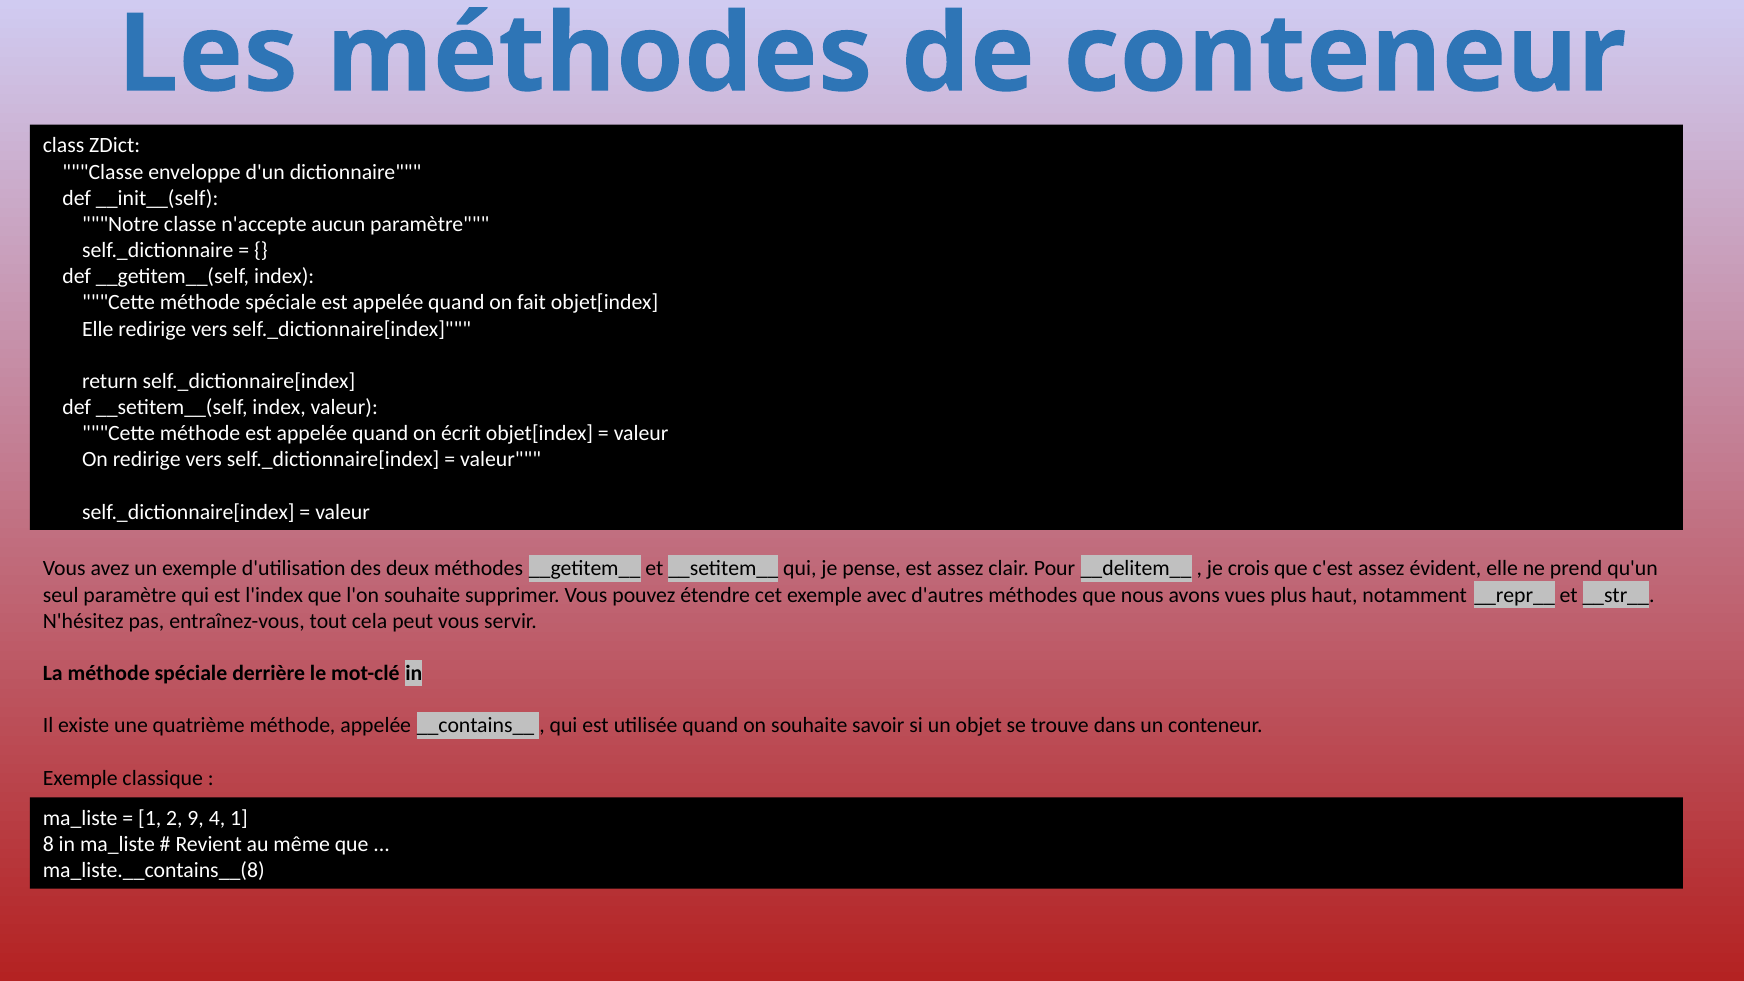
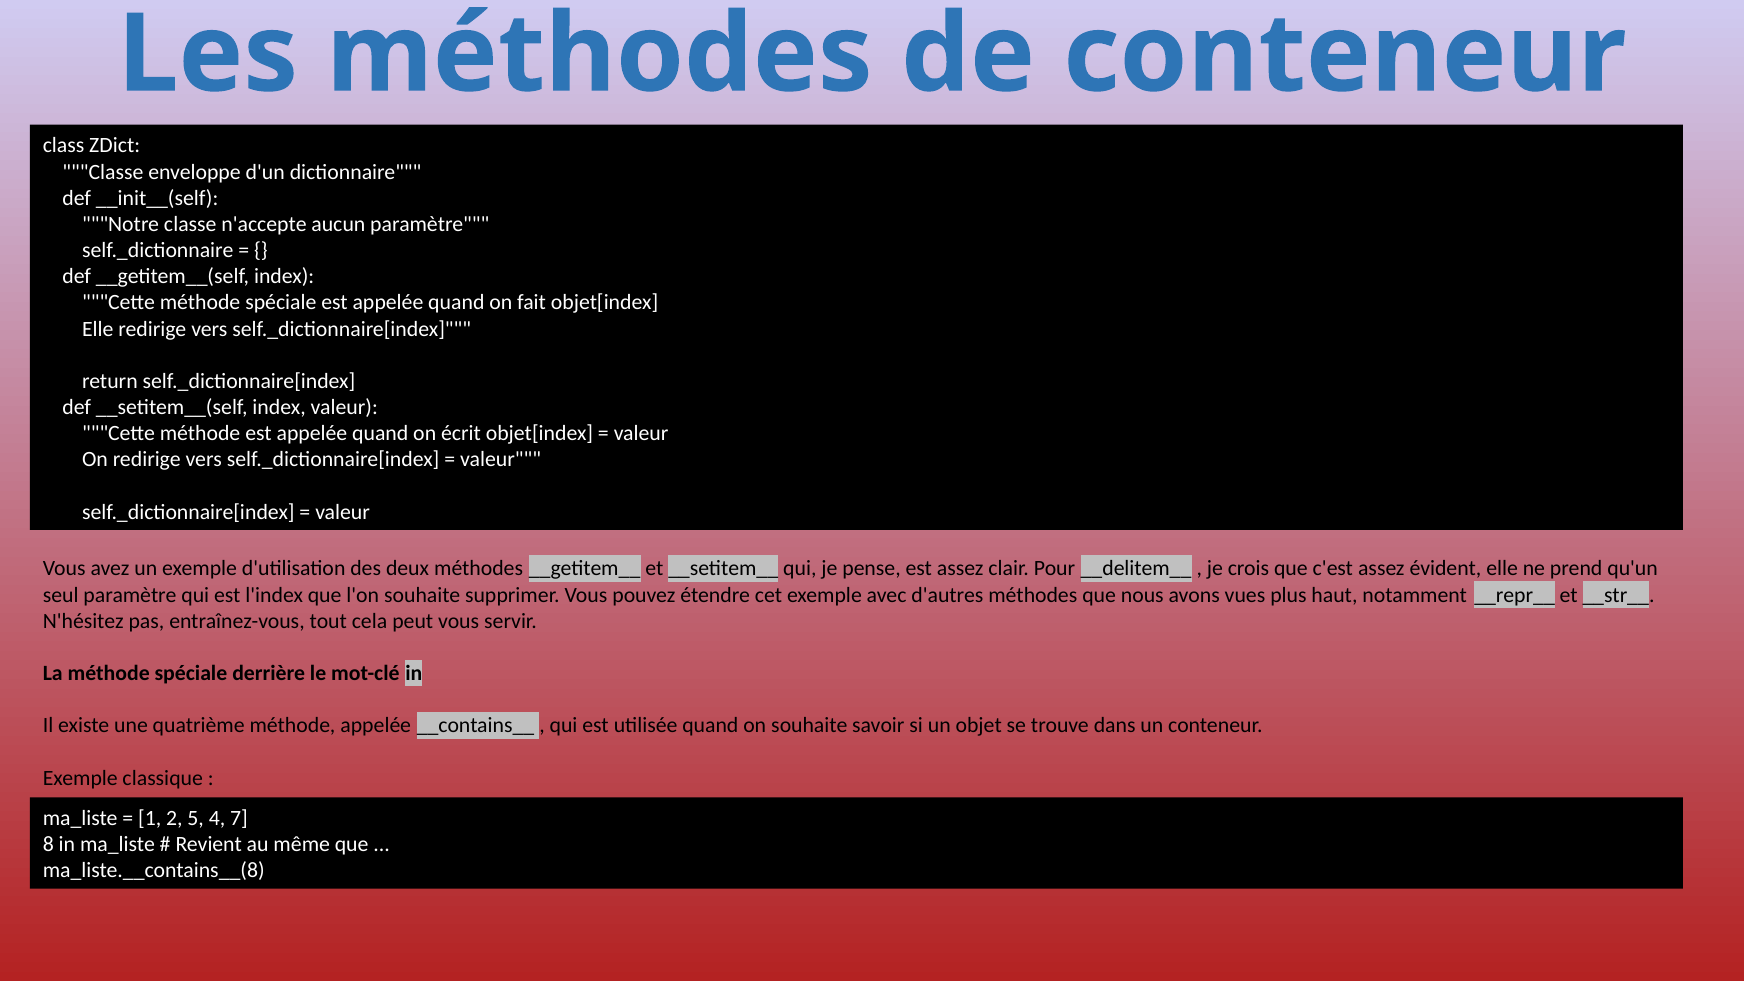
9: 9 -> 5 (196, 818)
4 1: 1 -> 7 (239, 818)
